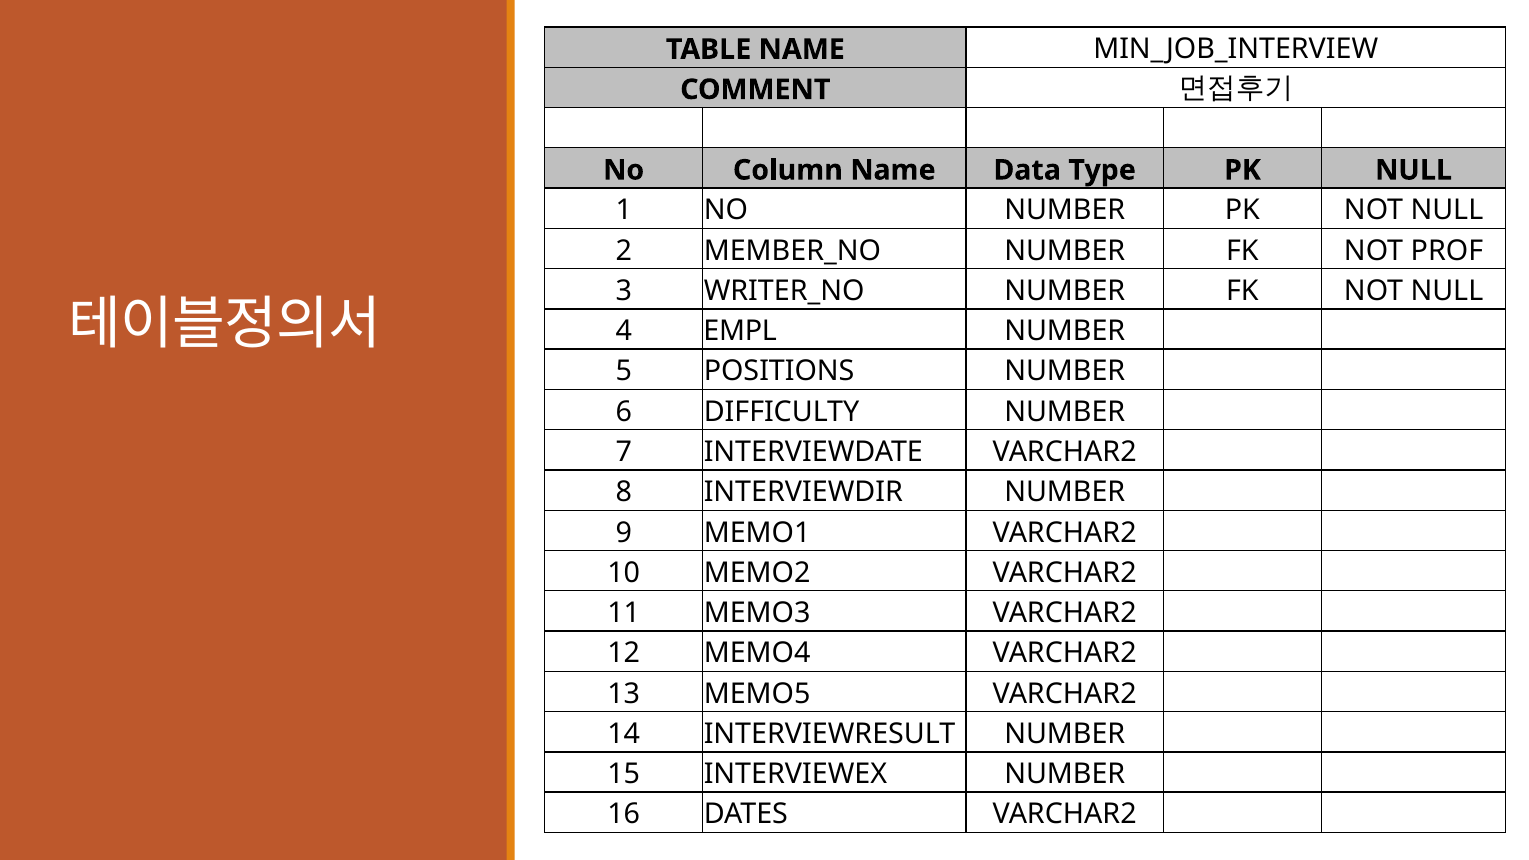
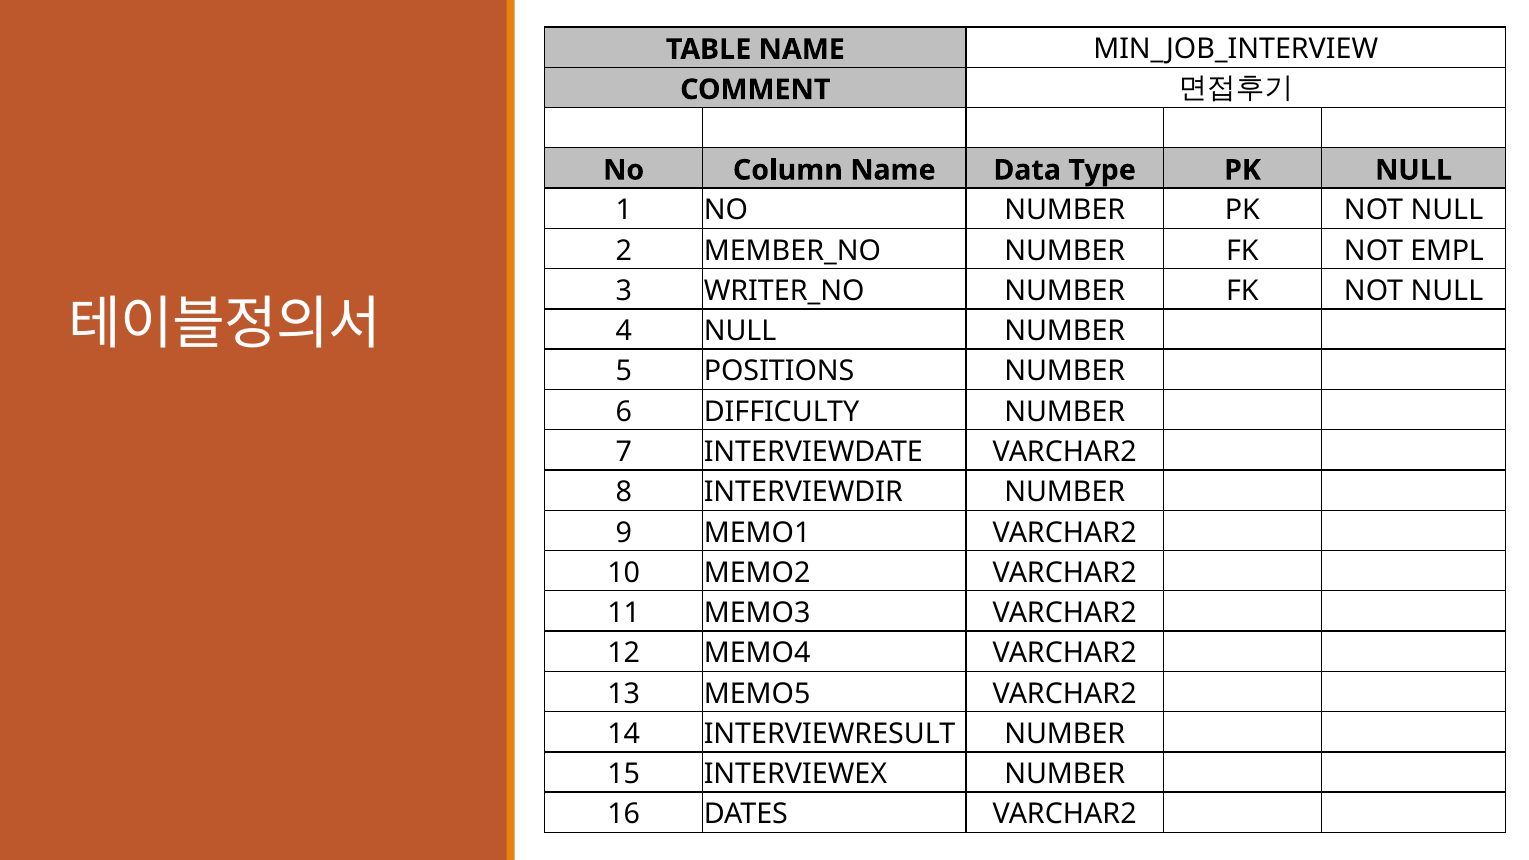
PROF: PROF -> EMPL (1447, 251)
4 EMPL: EMPL -> NULL (740, 331)
